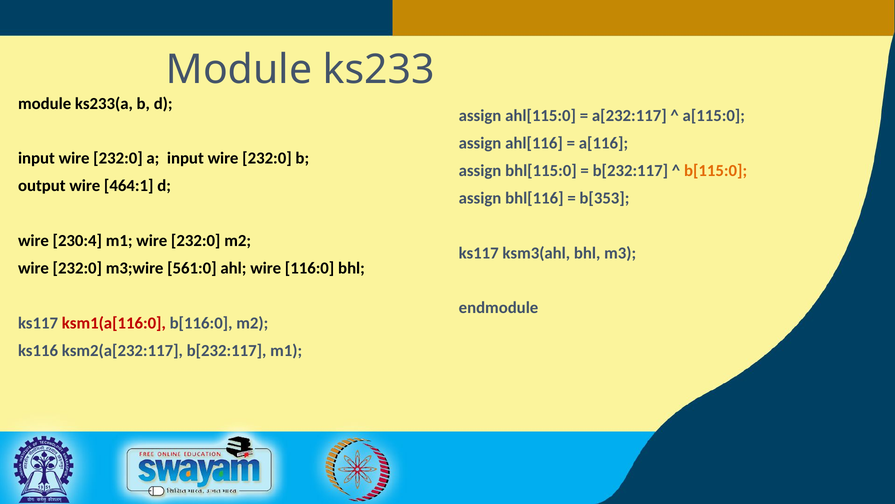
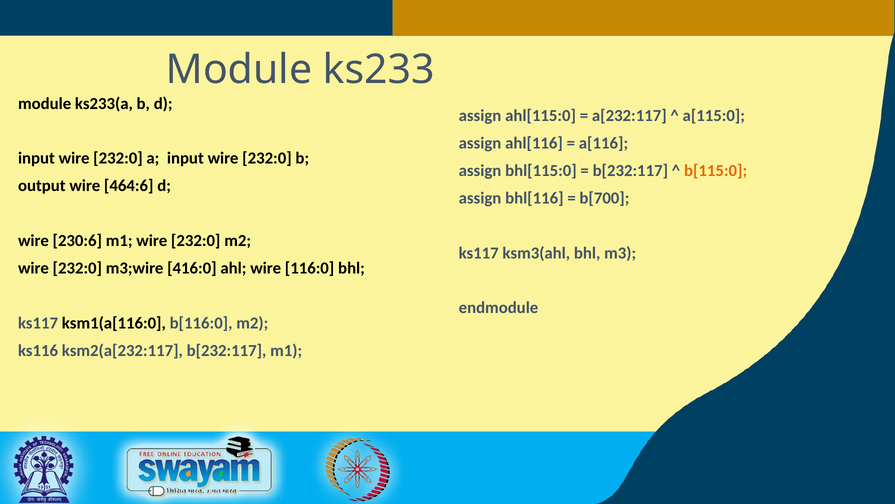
464:1: 464:1 -> 464:6 (129, 186)
b[353: b[353 -> b[700 (604, 198)
230:4: 230:4 -> 230:6 (77, 241)
561:0: 561:0 -> 416:0 (192, 268)
ksm1(a[116:0 colour: red -> black (114, 323)
